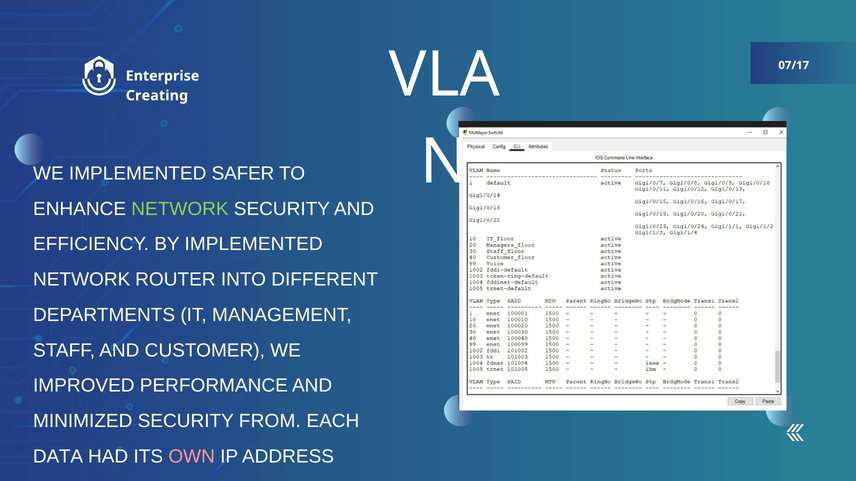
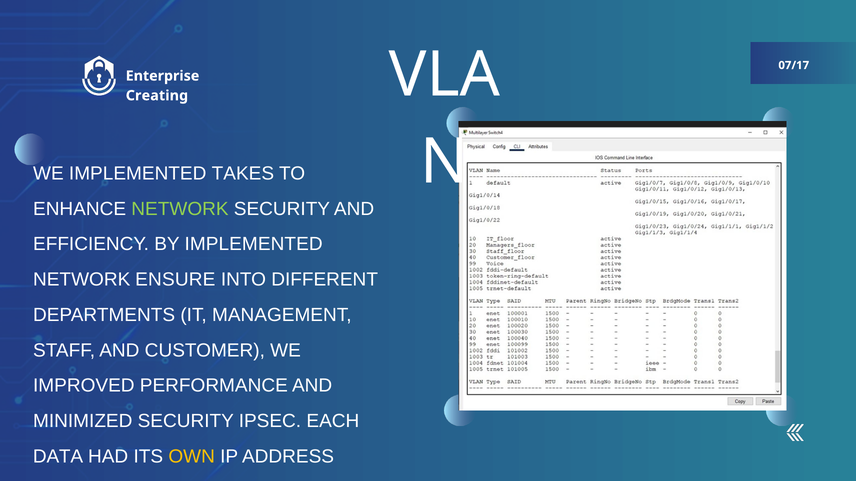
SAFER: SAFER -> TAKES (243, 174)
ROUTER: ROUTER -> ENSURE (175, 280)
FROM: FROM -> IPSEC (270, 421)
OWN colour: pink -> yellow (192, 457)
